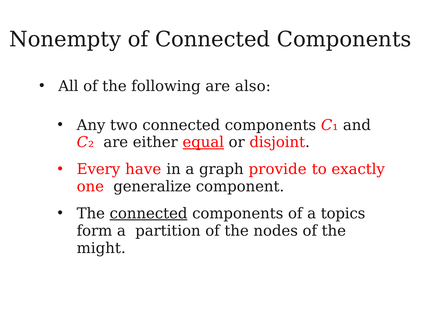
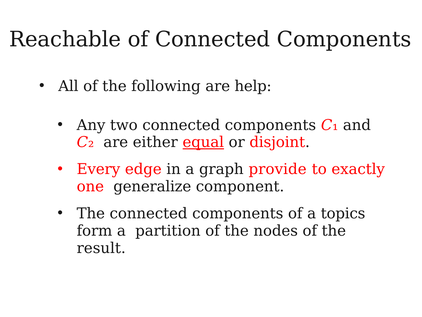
Nonempty: Nonempty -> Reachable (65, 39)
also: also -> help (253, 86)
have: have -> edge (143, 169)
connected underline: present -> none (149, 213)
might: might -> result (101, 248)
